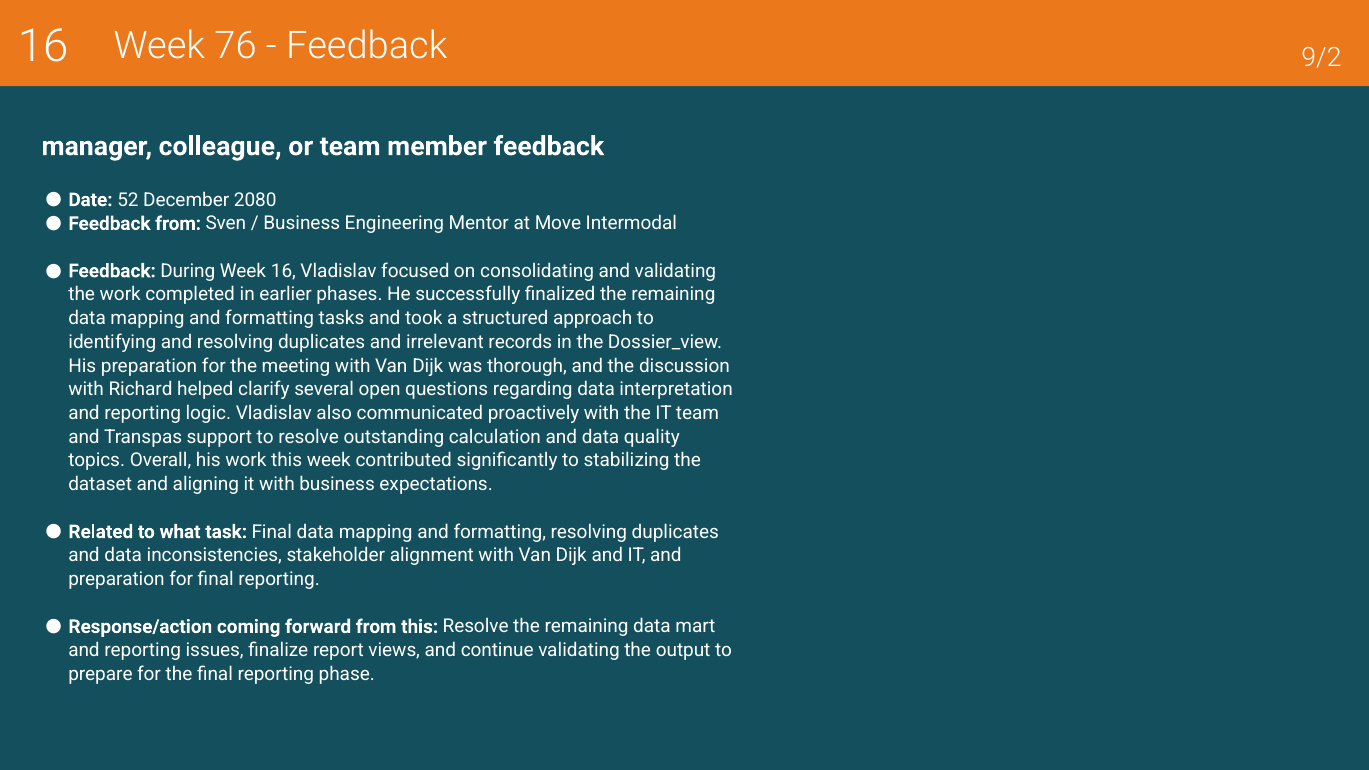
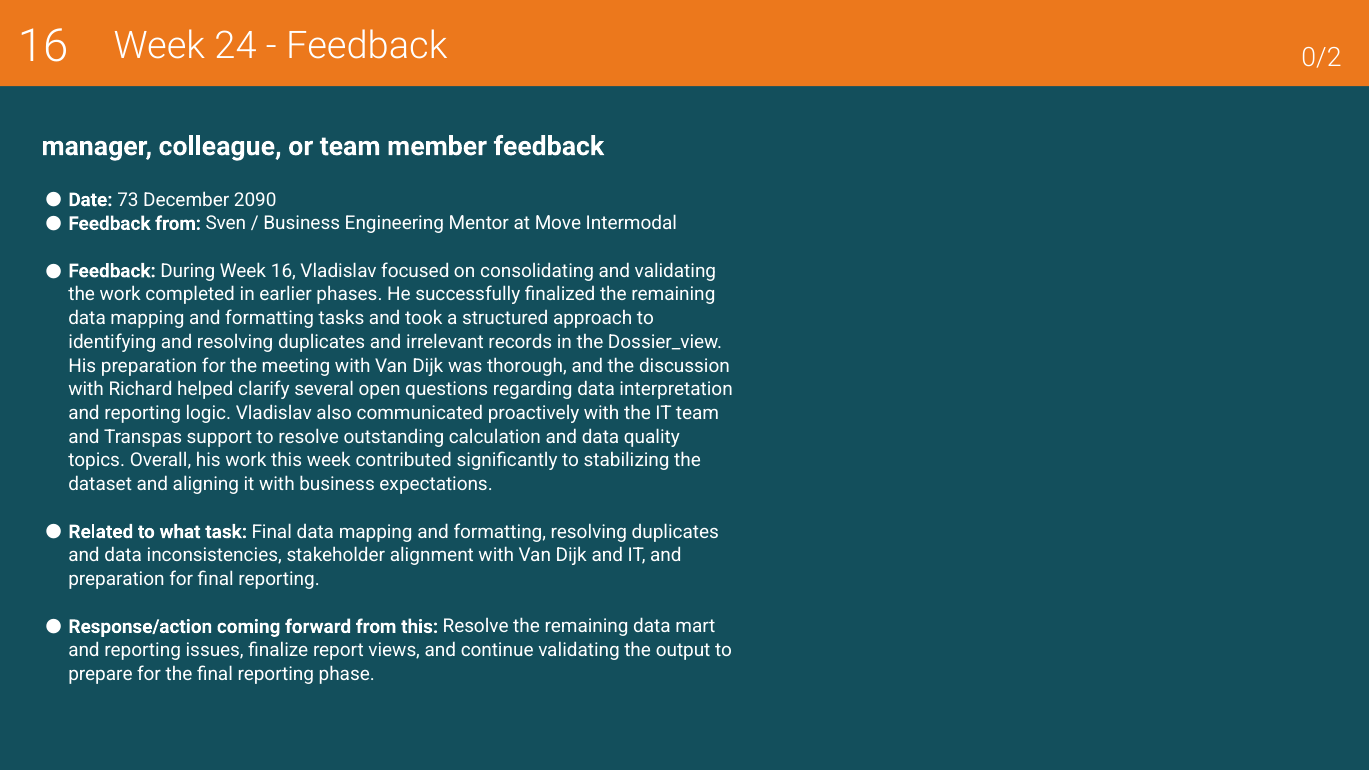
76: 76 -> 24 (236, 45)
9/2: 9/2 -> 0/2 (1322, 58)
52: 52 -> 73 (128, 200)
2080: 2080 -> 2090 (255, 200)
